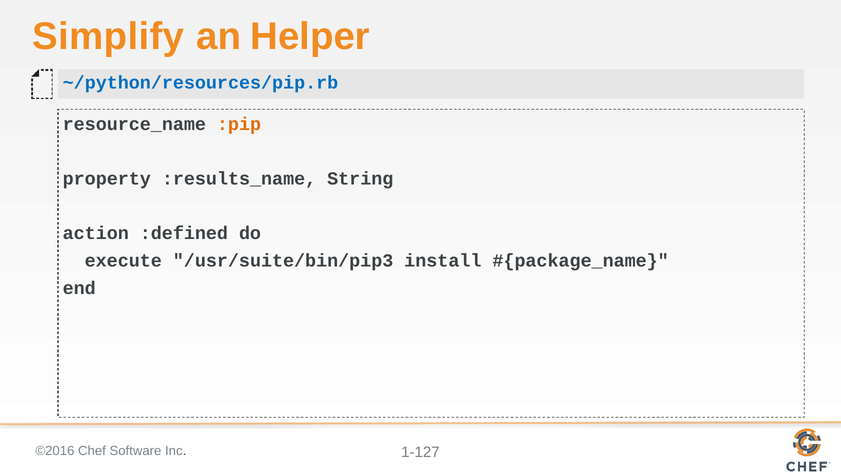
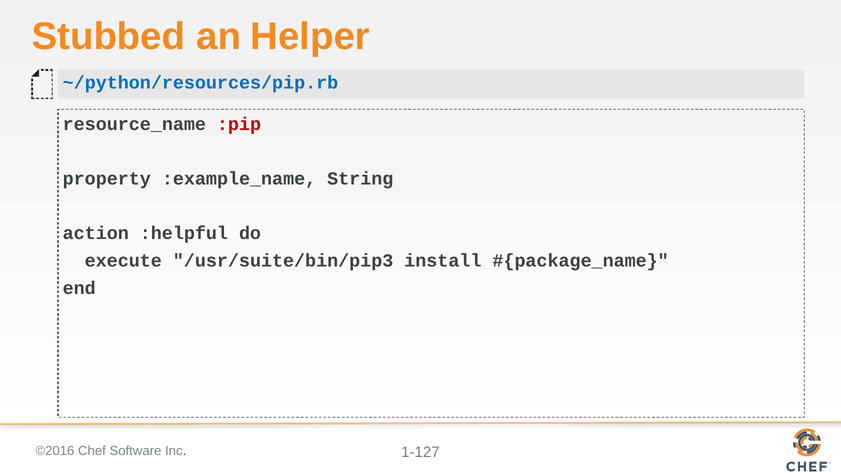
Simplify: Simplify -> Stubbed (108, 36)
:pip colour: orange -> red (239, 124)
:results_name: :results_name -> :example_name (239, 179)
:defined: :defined -> :helpful (184, 233)
